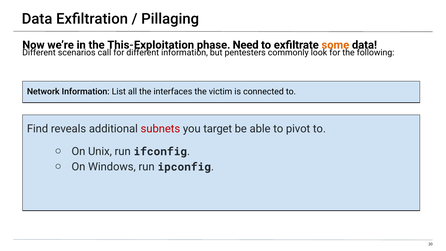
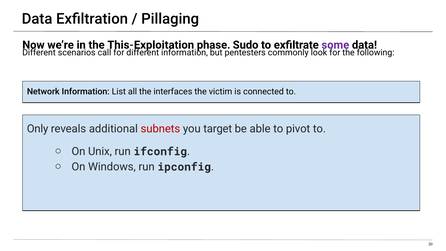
Need: Need -> Sudo (246, 45)
some colour: orange -> purple (335, 45)
Find: Find -> Only (38, 129)
